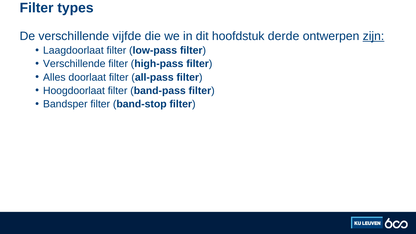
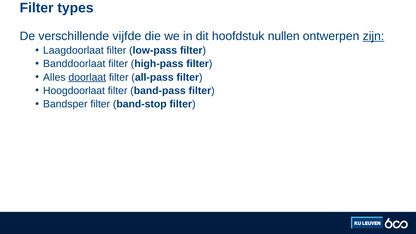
derde: derde -> nullen (284, 36)
Verschillende: Verschillende -> Banddoorlaat (74, 64)
doorlaat underline: none -> present (87, 77)
